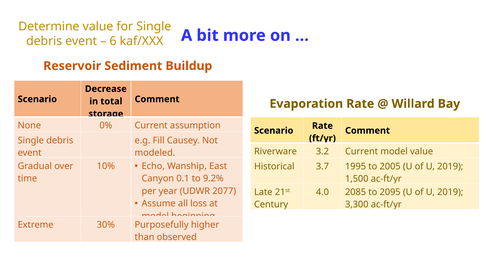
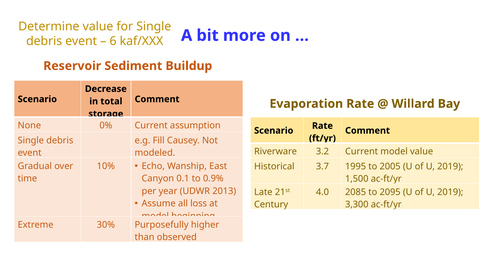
9.2%: 9.2% -> 0.9% (213, 179)
2077: 2077 -> 2013 (224, 191)
